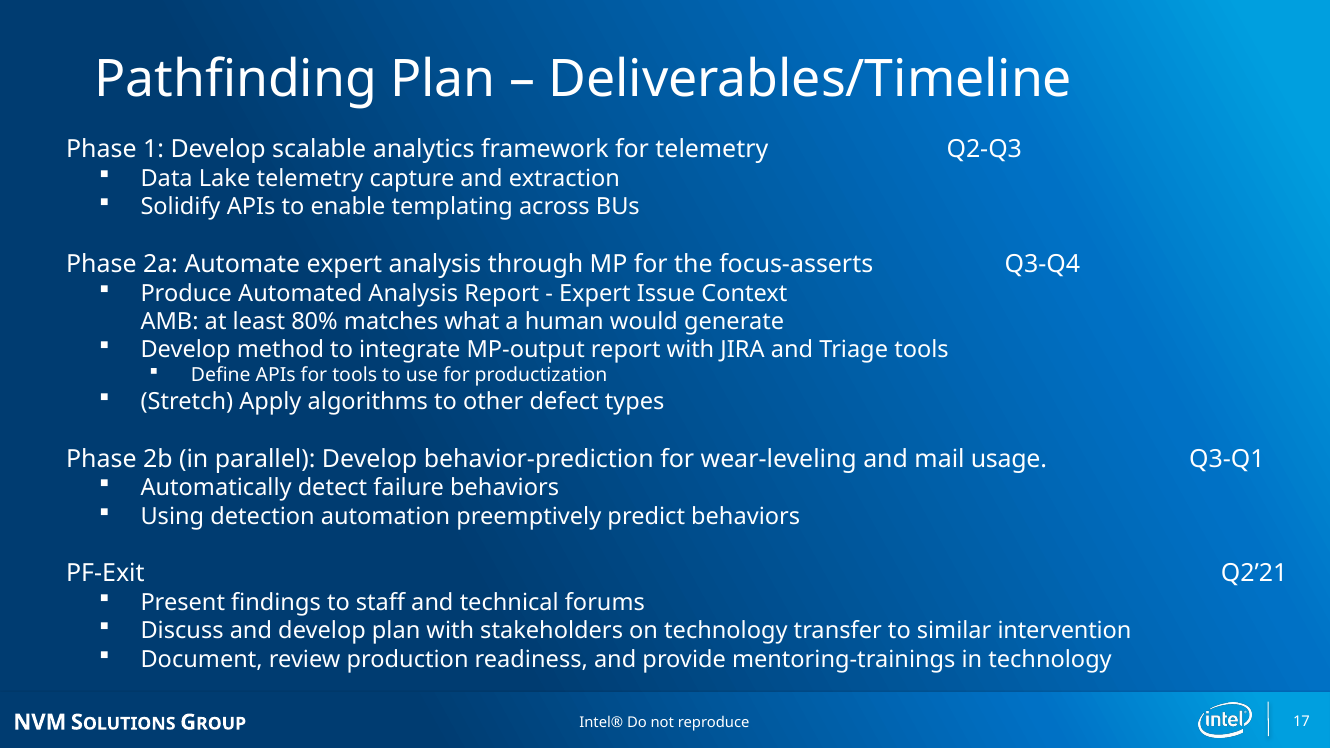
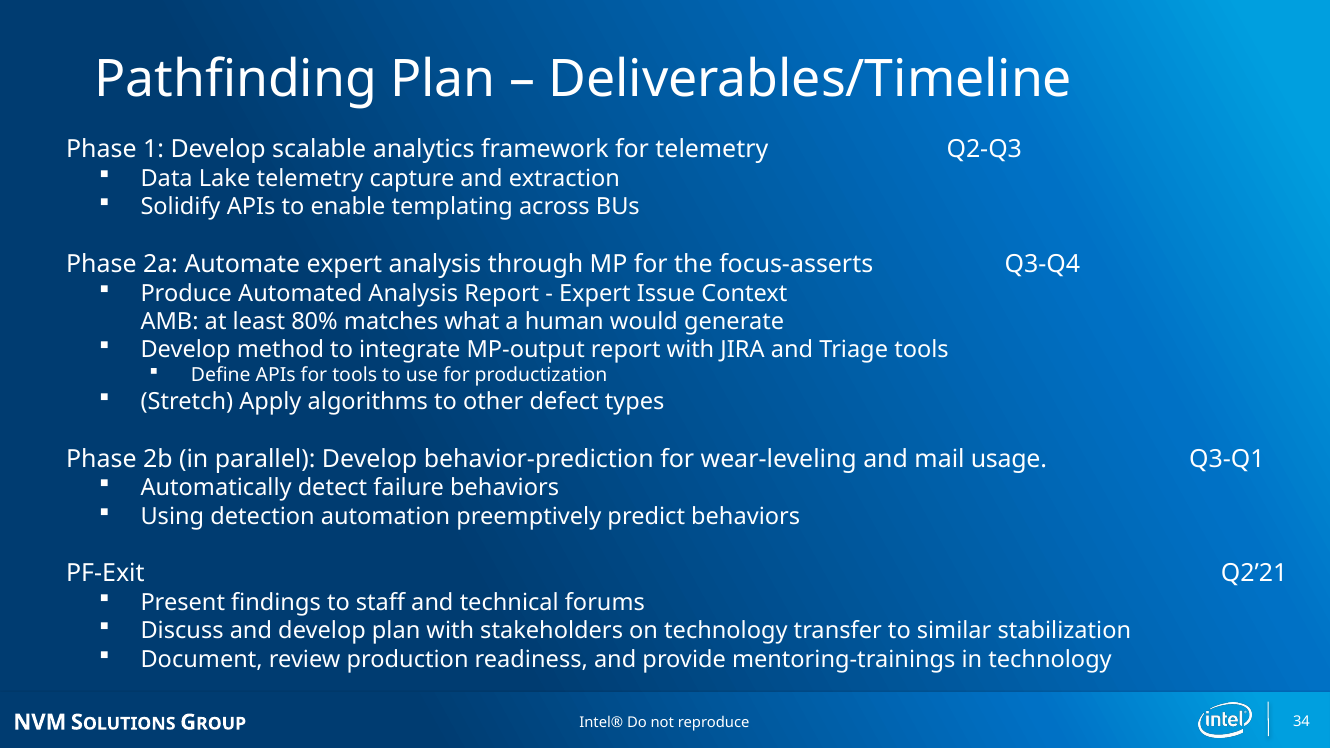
intervention: intervention -> stabilization (1064, 631)
17: 17 -> 34 (1302, 721)
